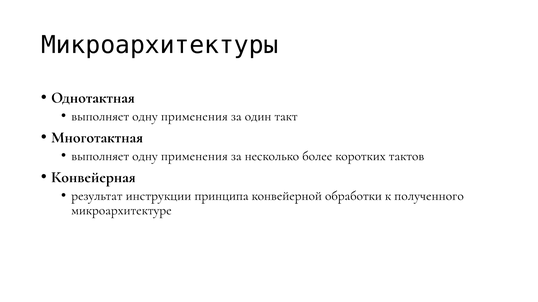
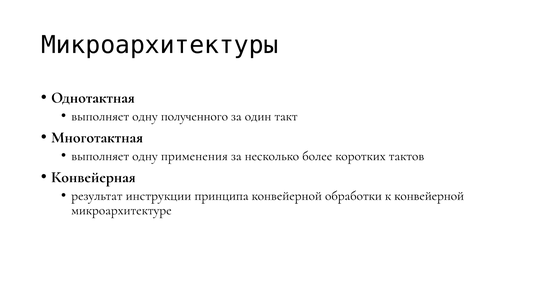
применения: применения -> полученного (194, 116)
к полученного: полученного -> конвейерной (429, 196)
